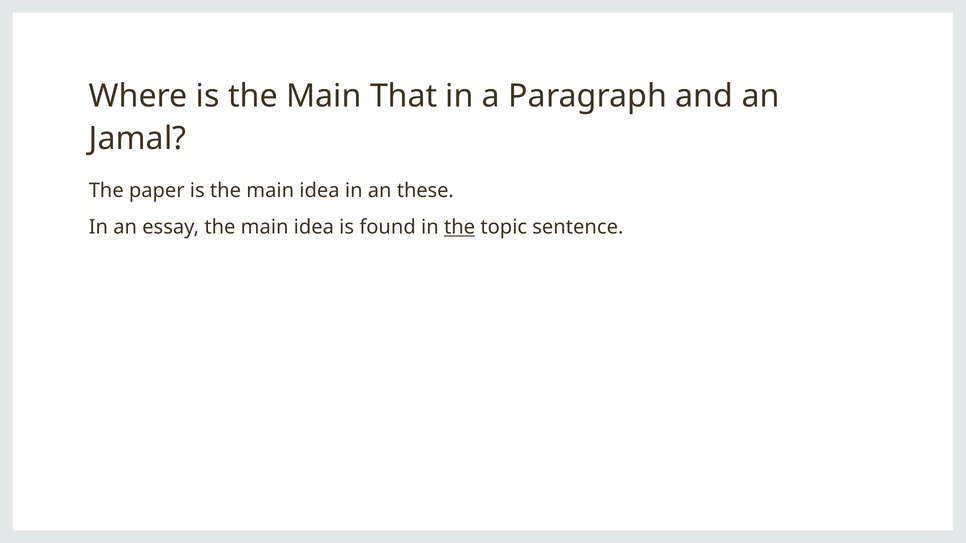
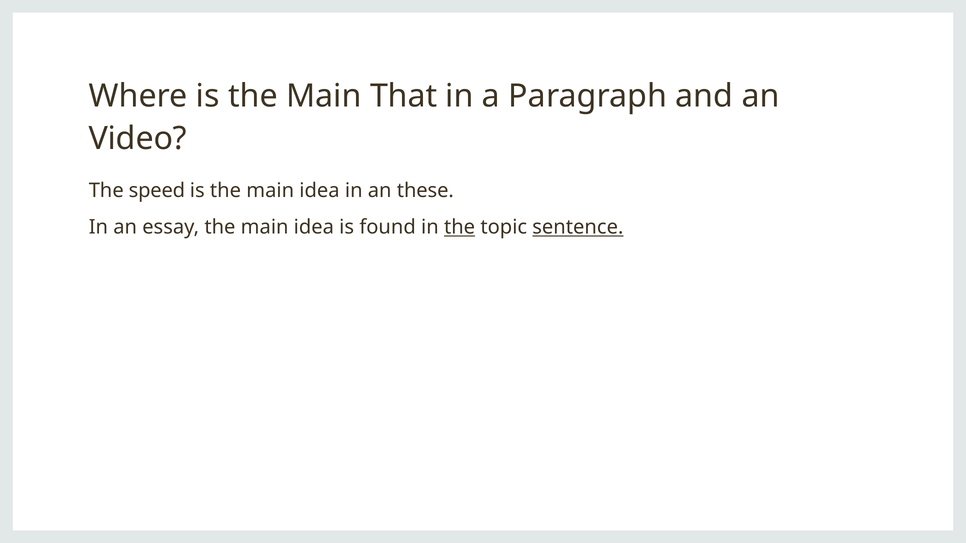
Jamal: Jamal -> Video (138, 139)
paper: paper -> speed (157, 191)
sentence underline: none -> present (578, 227)
